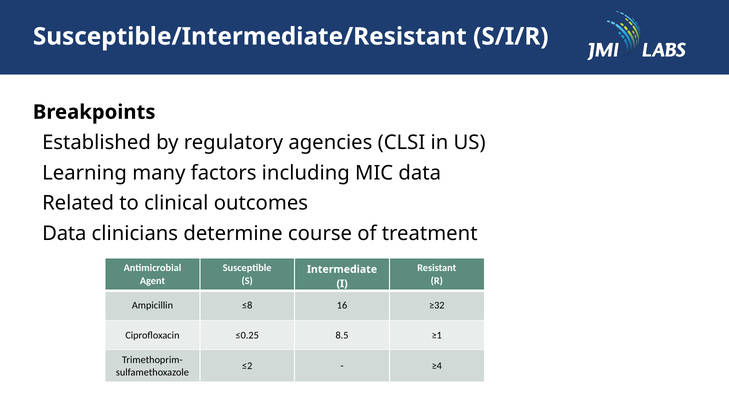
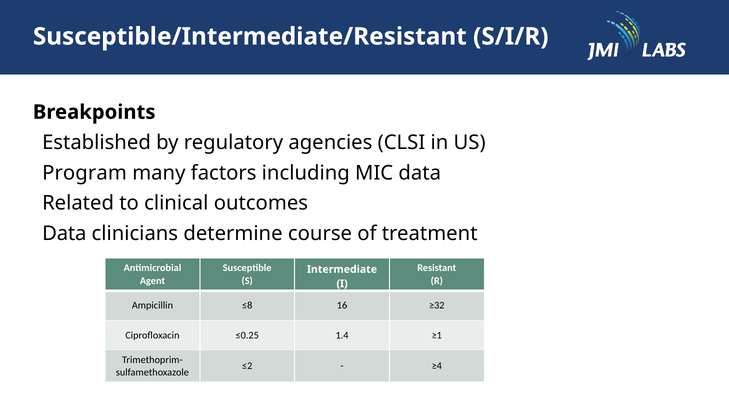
Learning: Learning -> Program (84, 173)
8.5: 8.5 -> 1.4 (342, 335)
